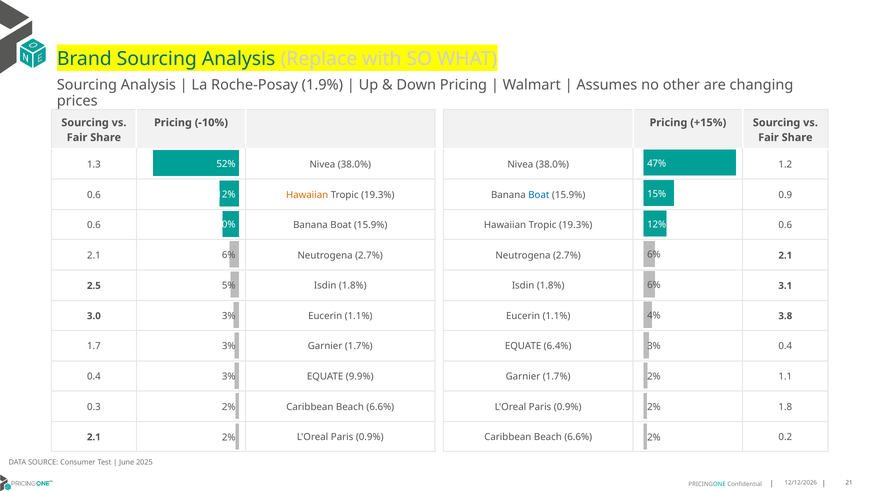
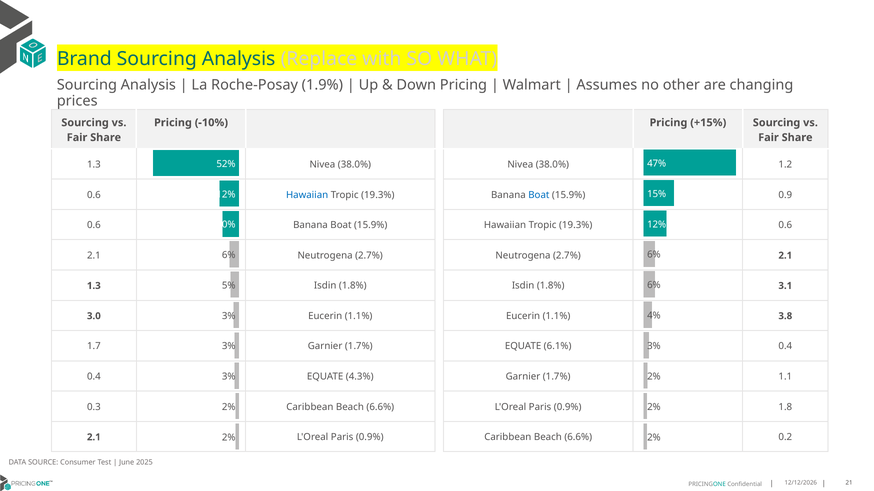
Hawaiian colour: orange -> blue (307, 195)
2.5: 2.5 -> 1.3 (94, 286)
6.4%: 6.4% -> 6.1% (558, 347)
9.9%: 9.9% -> 4.3% (360, 377)
